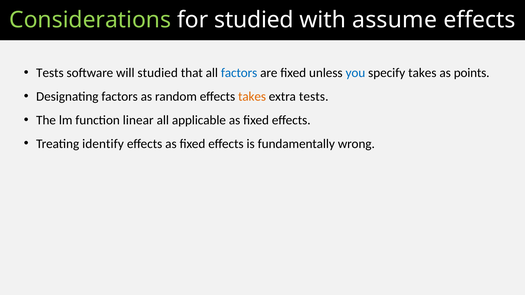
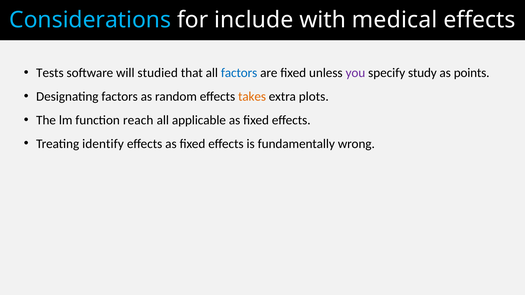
Considerations colour: light green -> light blue (90, 20)
for studied: studied -> include (254, 20)
assume: assume -> medical (395, 20)
you colour: blue -> purple (355, 73)
specify takes: takes -> study (422, 73)
extra tests: tests -> plots (314, 97)
linear: linear -> reach (138, 120)
